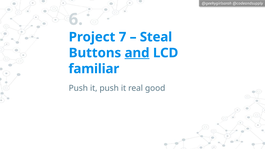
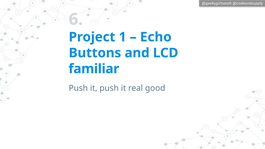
7: 7 -> 1 (123, 37)
Steal: Steal -> Echo (156, 37)
and underline: present -> none (137, 53)
